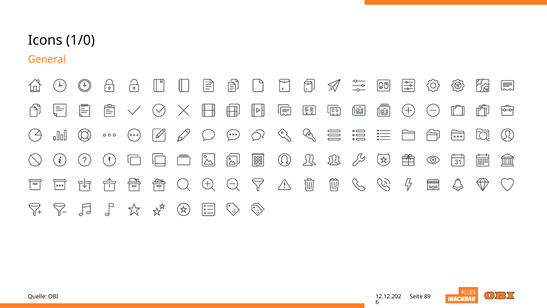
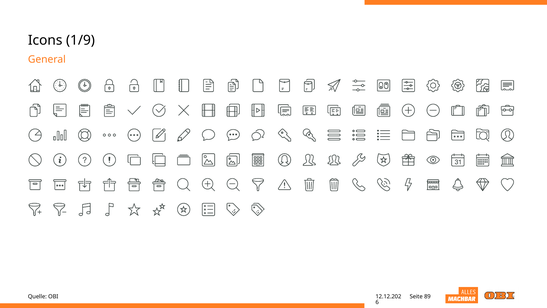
1/0: 1/0 -> 1/9 (80, 40)
